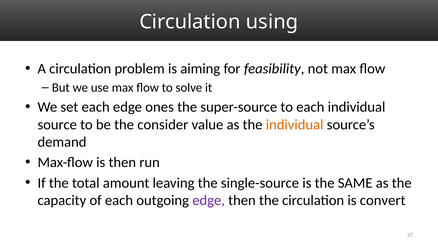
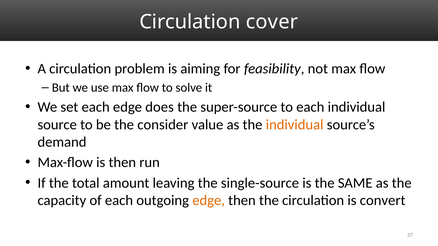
using: using -> cover (272, 22)
ones: ones -> does (160, 107)
edge colour: purple -> orange (209, 201)
